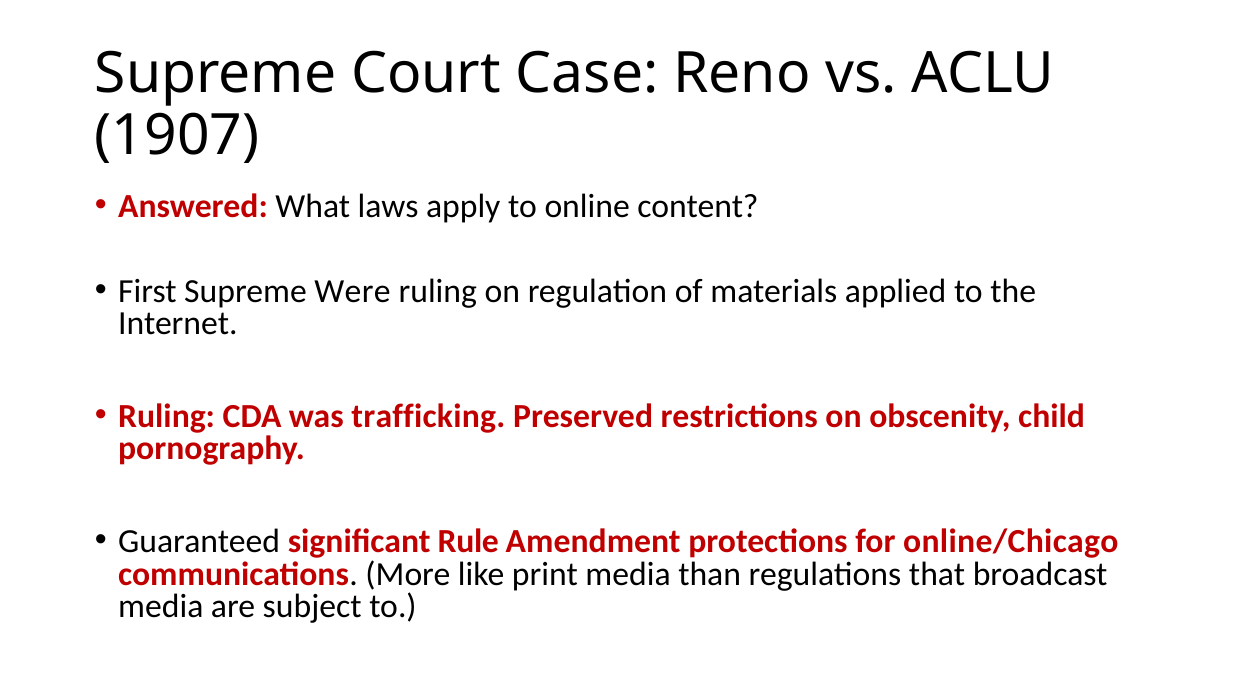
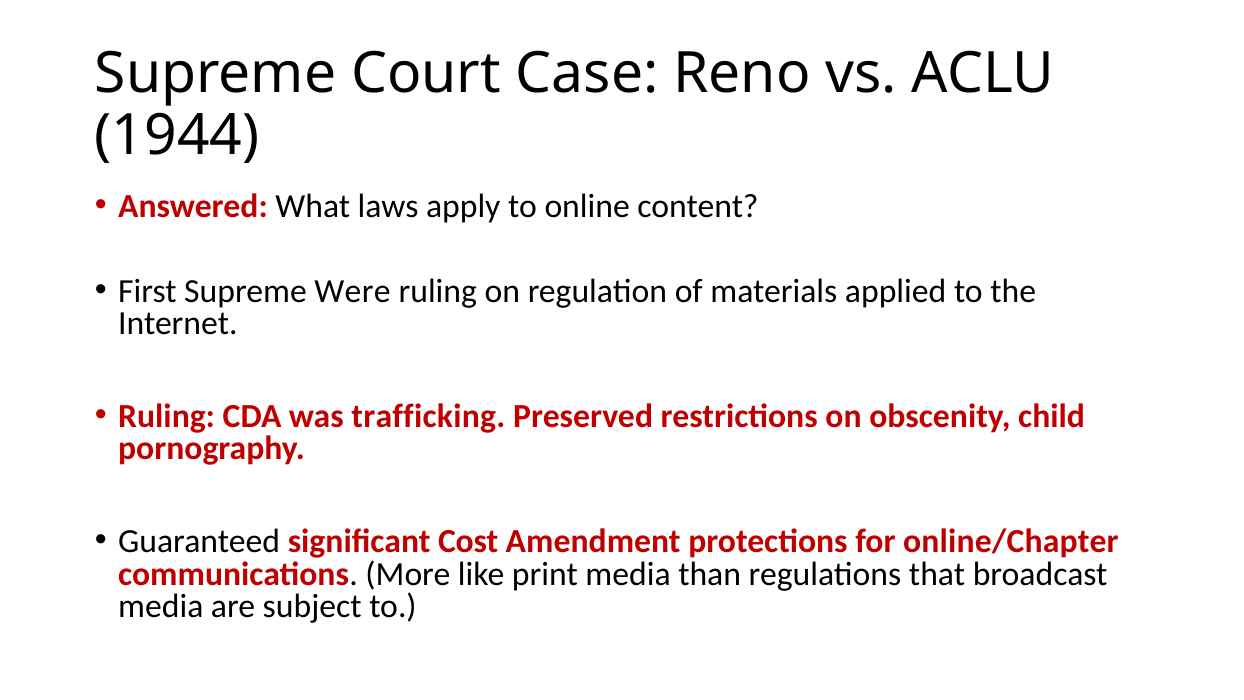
1907: 1907 -> 1944 (177, 135)
Rule: Rule -> Cost (468, 541)
online/Chicago: online/Chicago -> online/Chapter (1011, 541)
